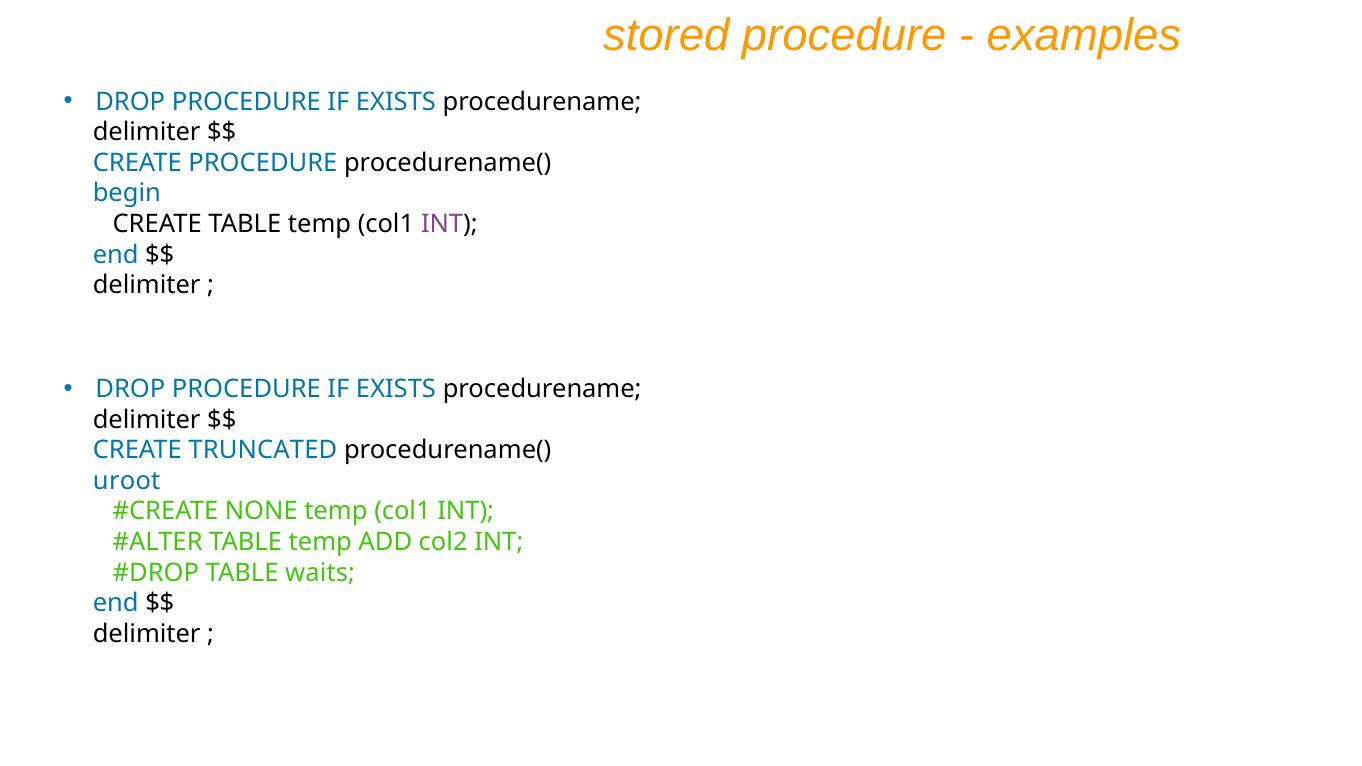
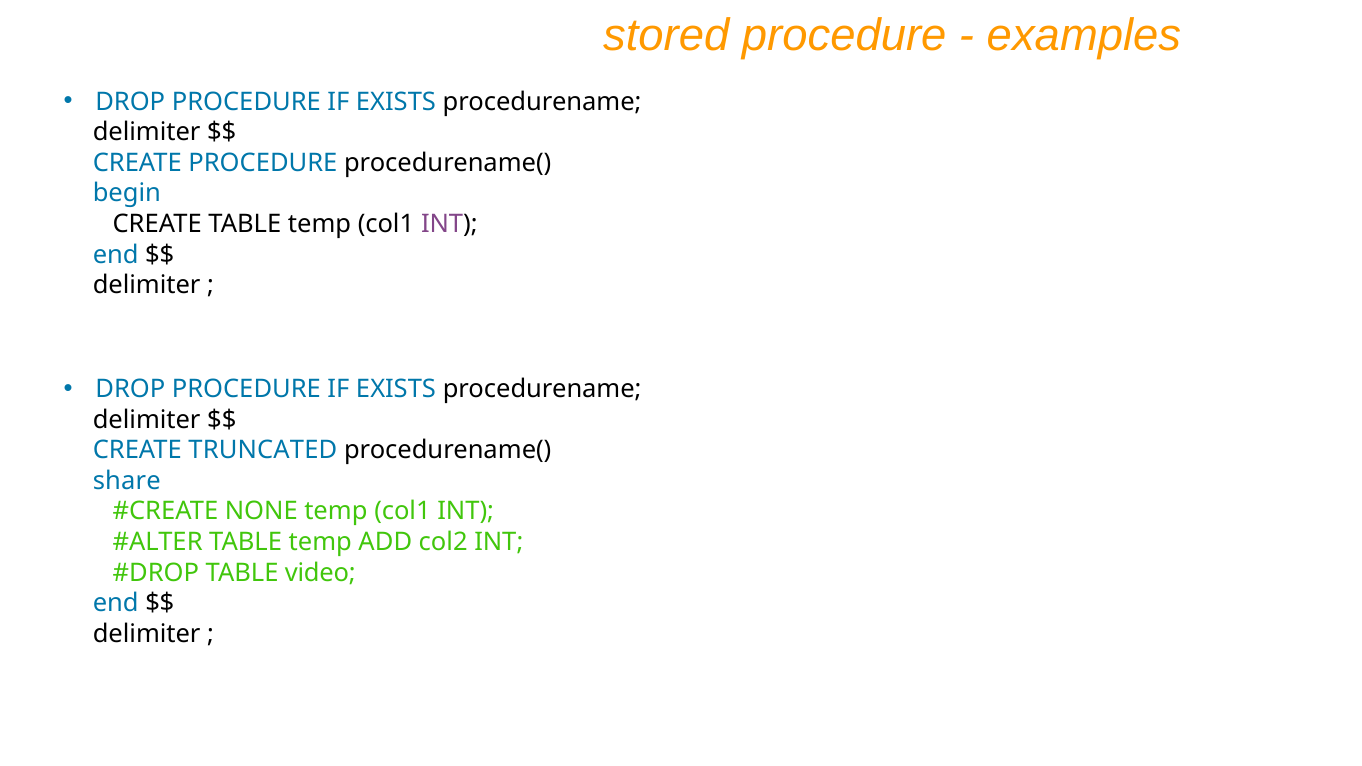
uroot: uroot -> share (127, 481)
waits: waits -> video (320, 573)
